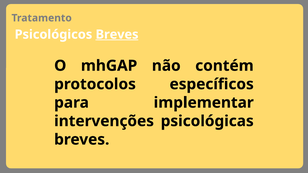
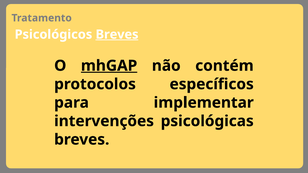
mhGAP underline: none -> present (109, 66)
